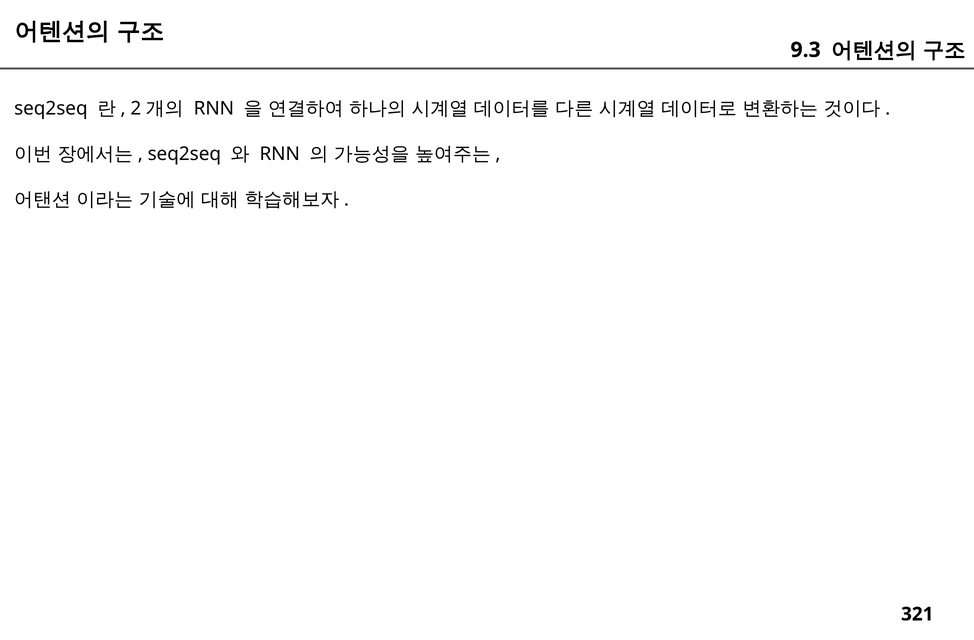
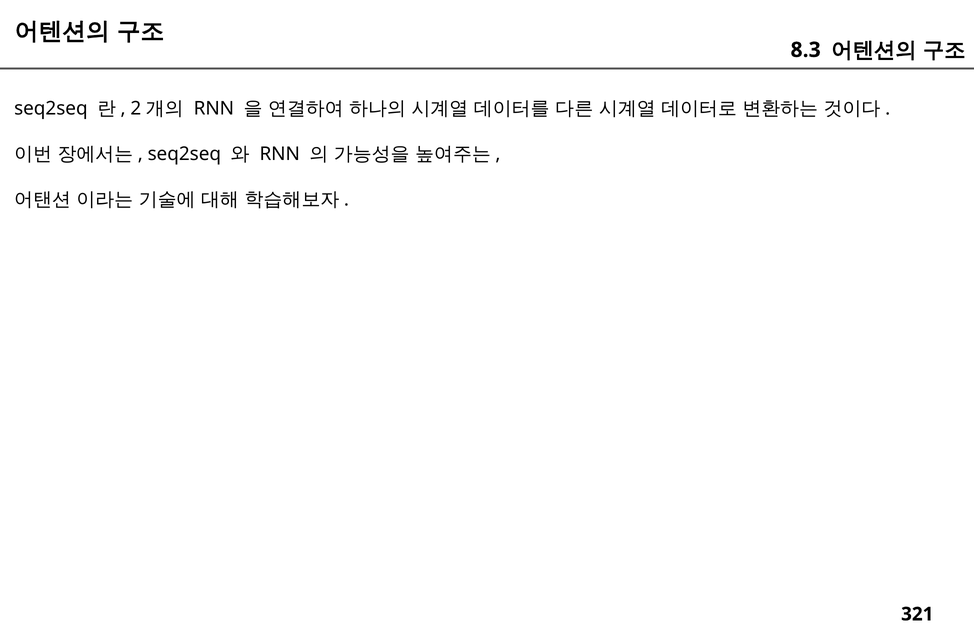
9.3: 9.3 -> 8.3 (806, 50)
